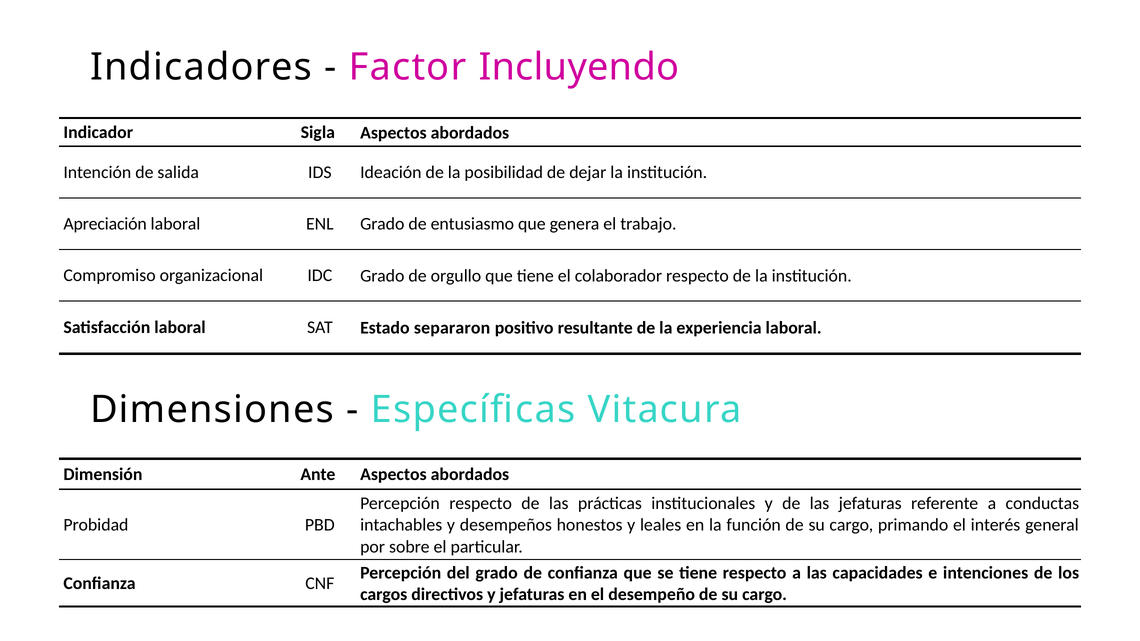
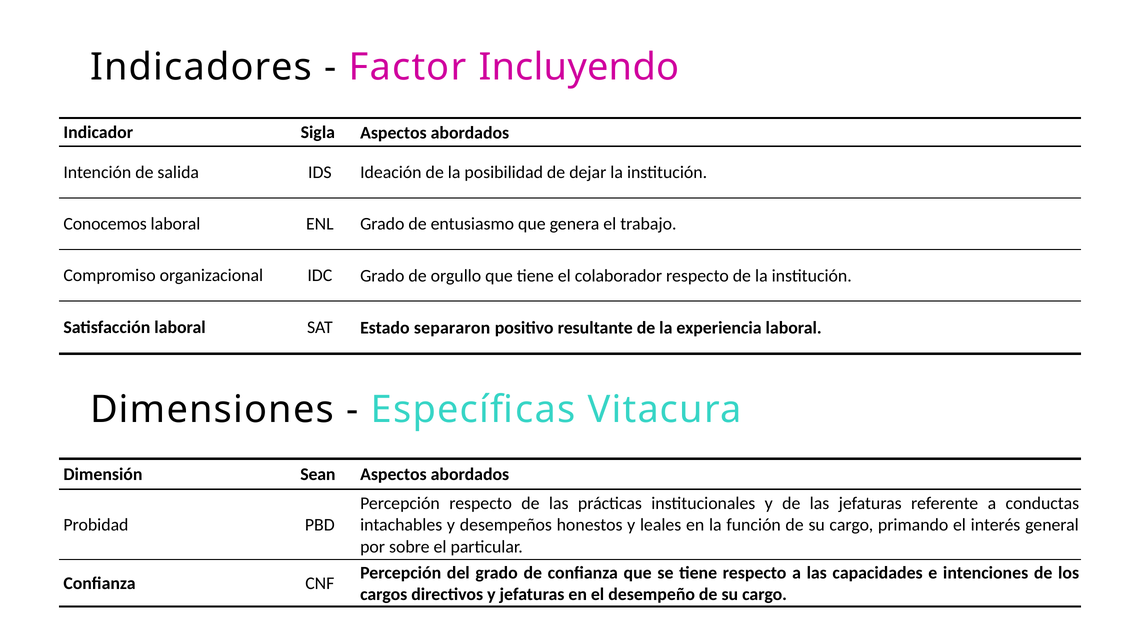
Apreciación: Apreciación -> Conocemos (105, 224)
Ante: Ante -> Sean (318, 474)
